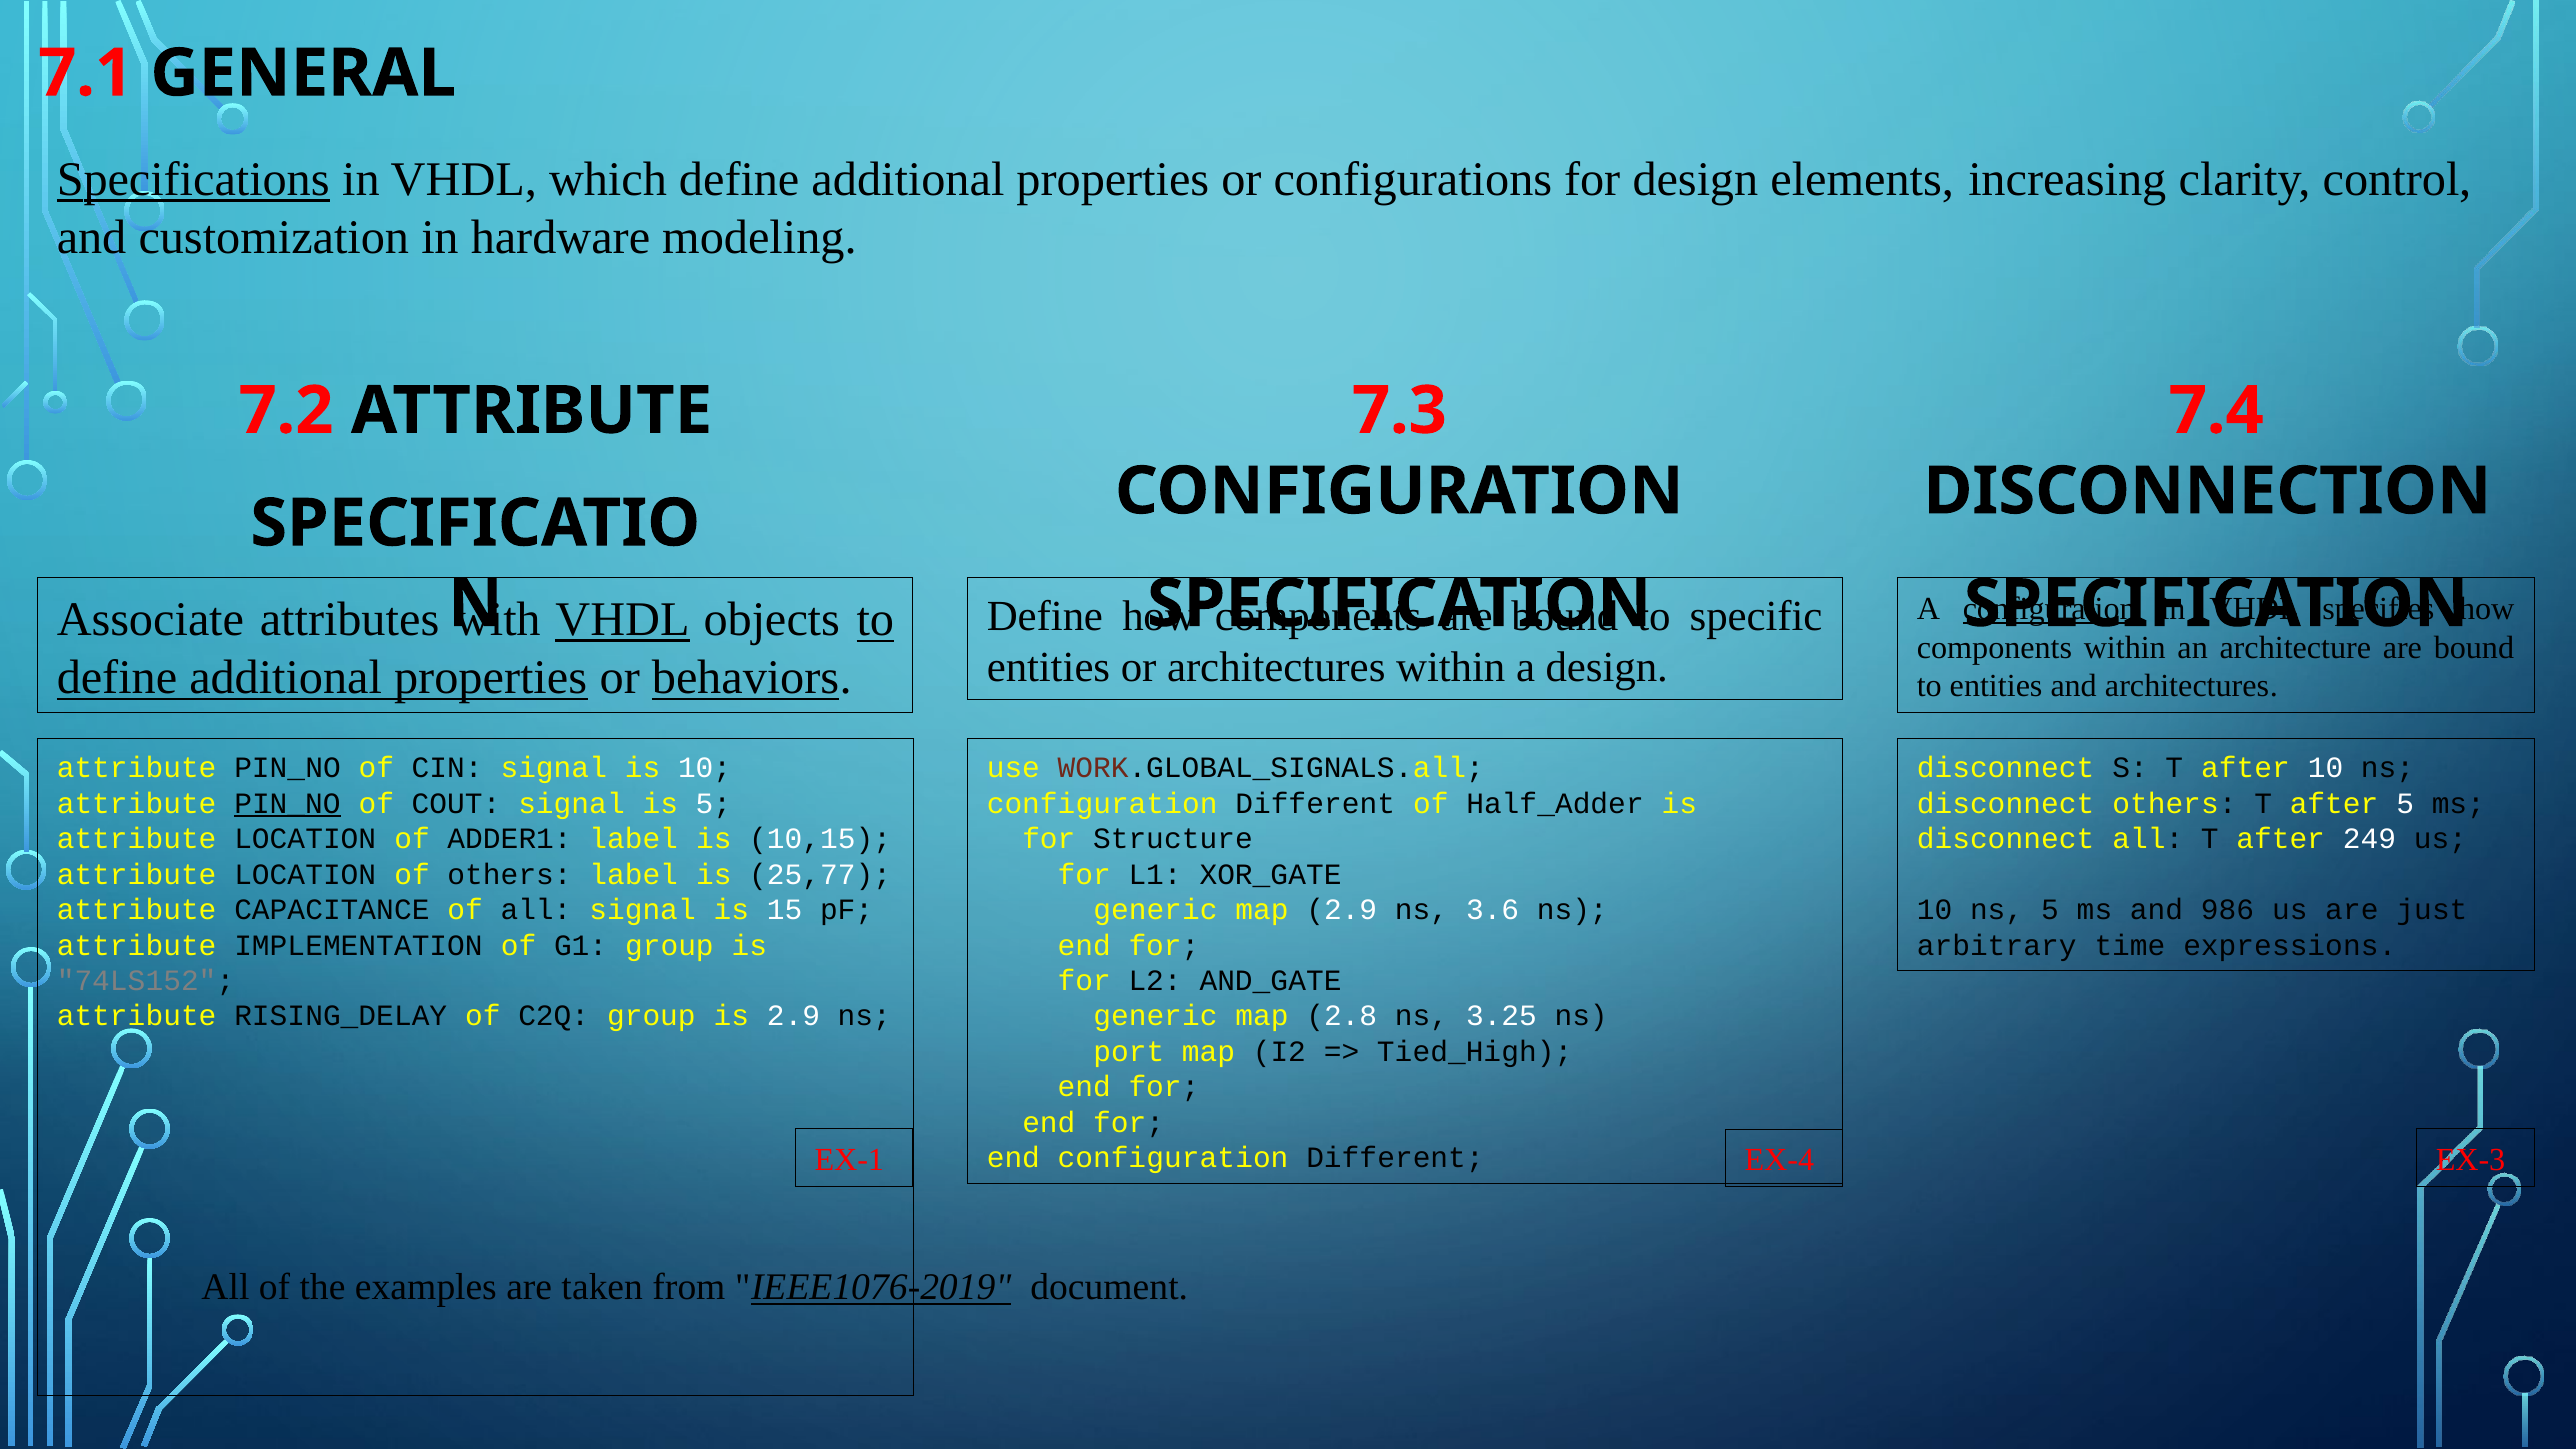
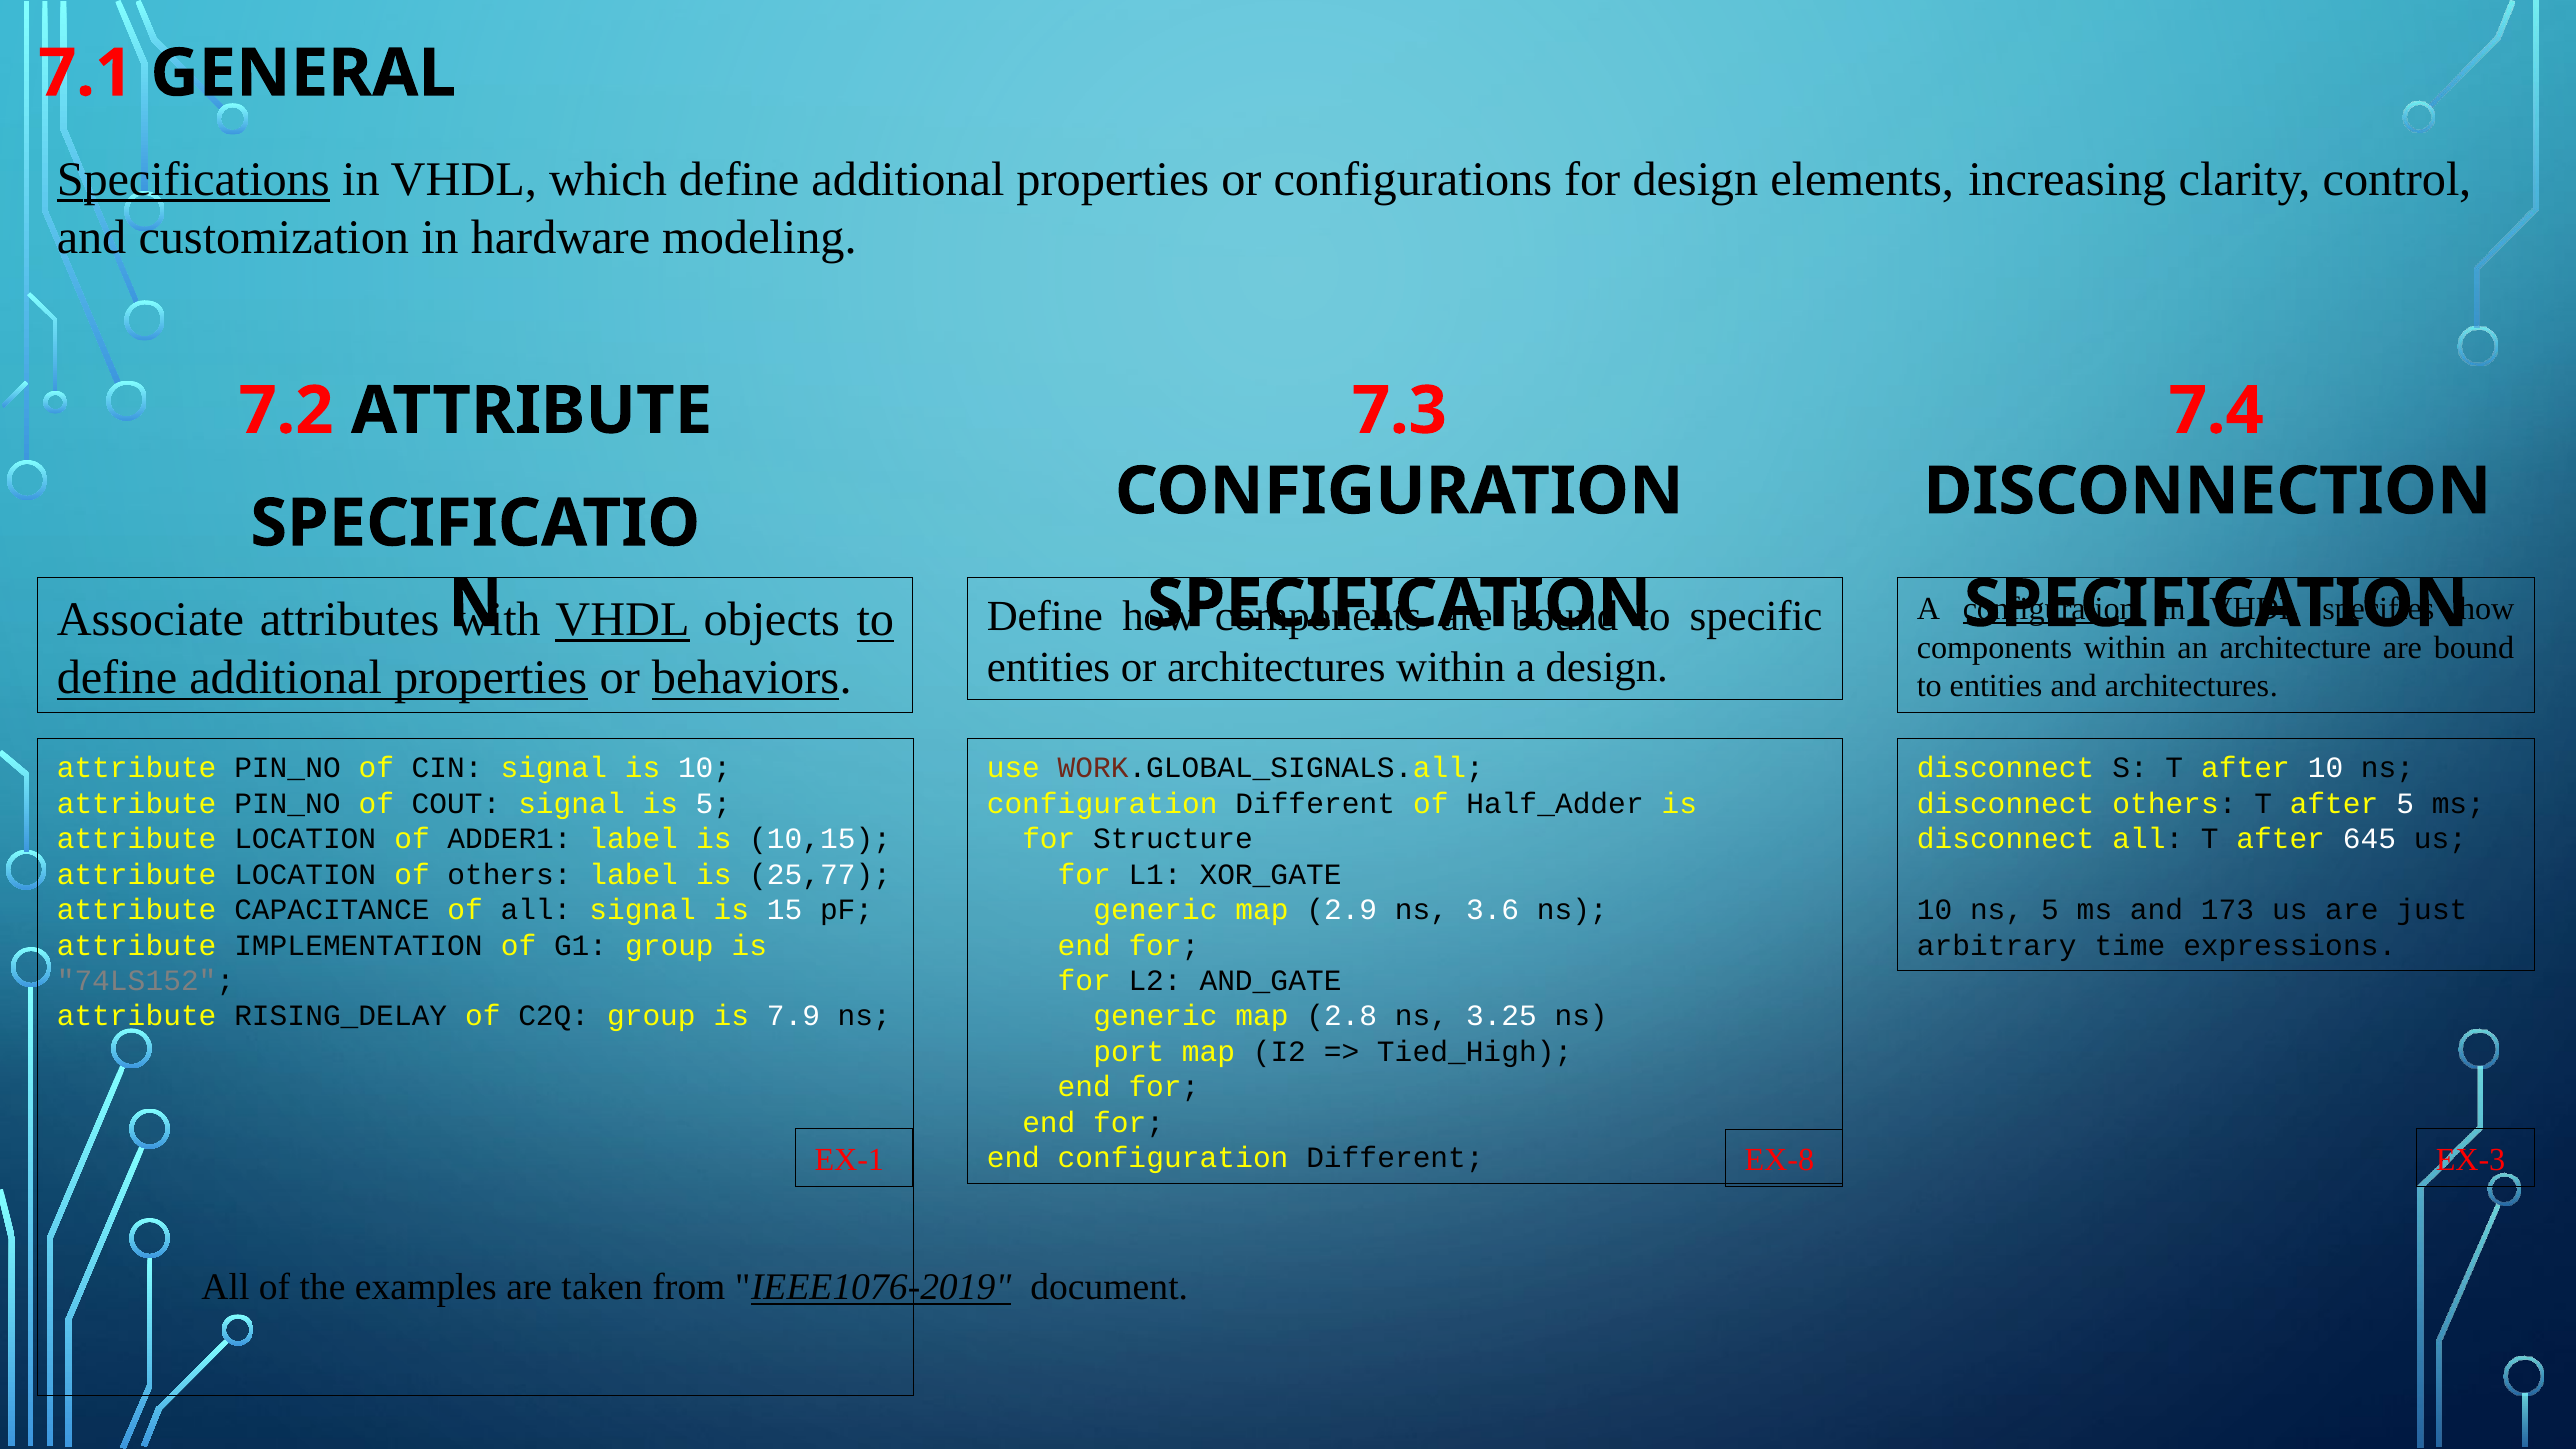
PIN_NO underline: present -> none (287, 804)
249: 249 -> 645 (2370, 839)
986: 986 -> 173 (2228, 910)
is 2.9: 2.9 -> 7.9 (793, 1016)
EX-4: EX-4 -> EX-8 (1779, 1160)
